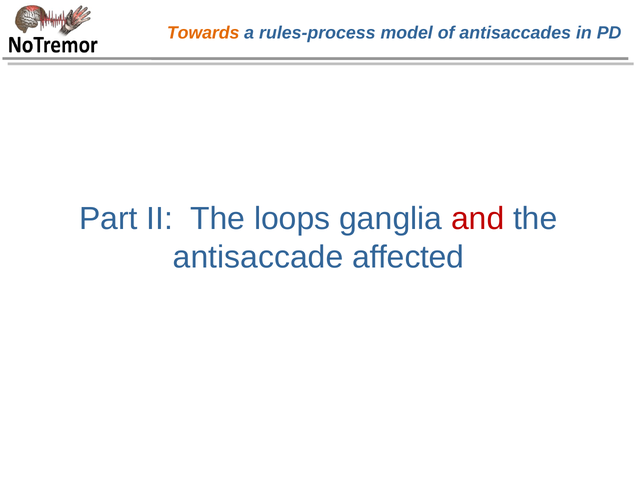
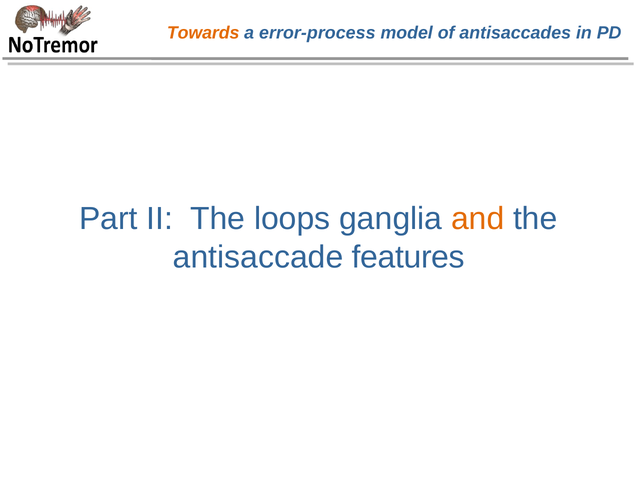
rules-process: rules-process -> error-process (317, 33)
and colour: red -> orange (478, 219)
affected: affected -> features (408, 257)
